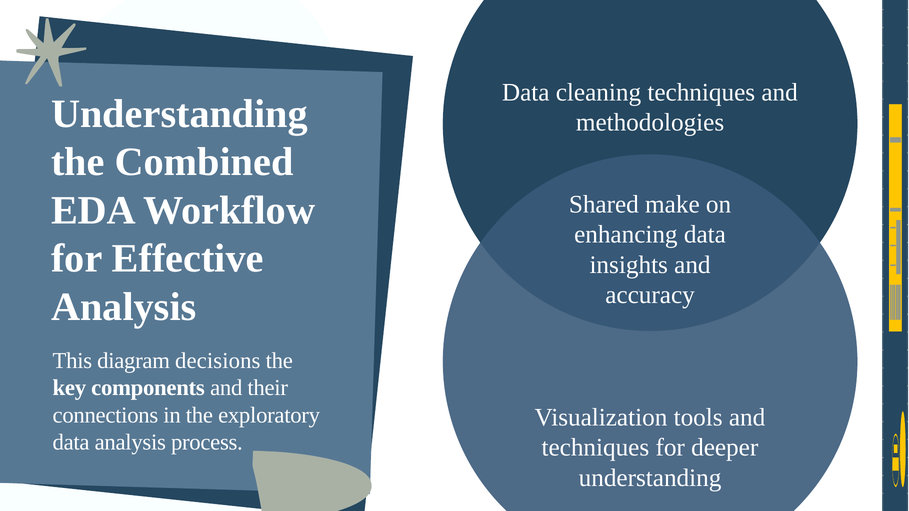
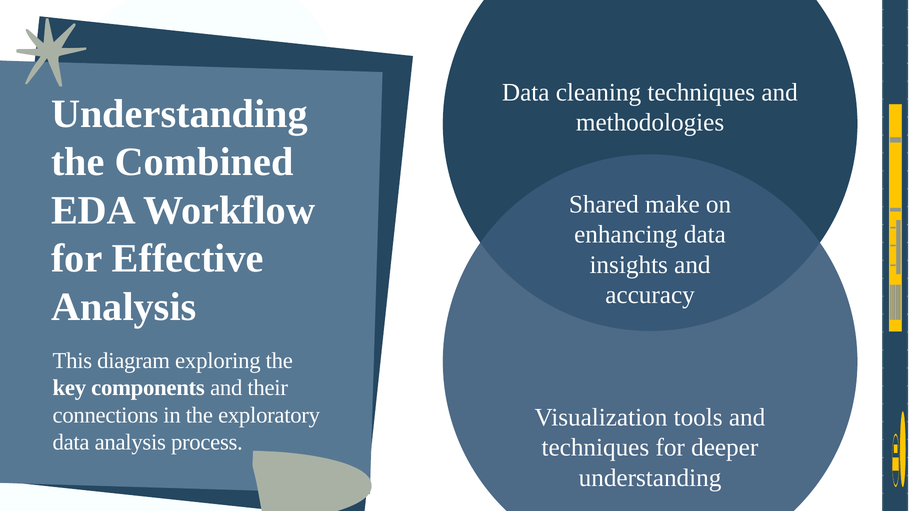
decisions: decisions -> exploring (218, 361)
